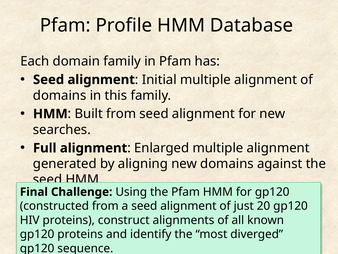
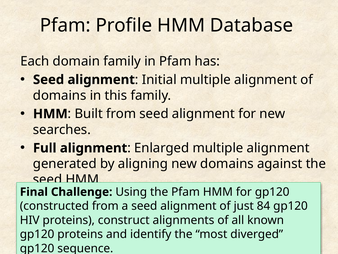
20: 20 -> 84 (263, 206)
